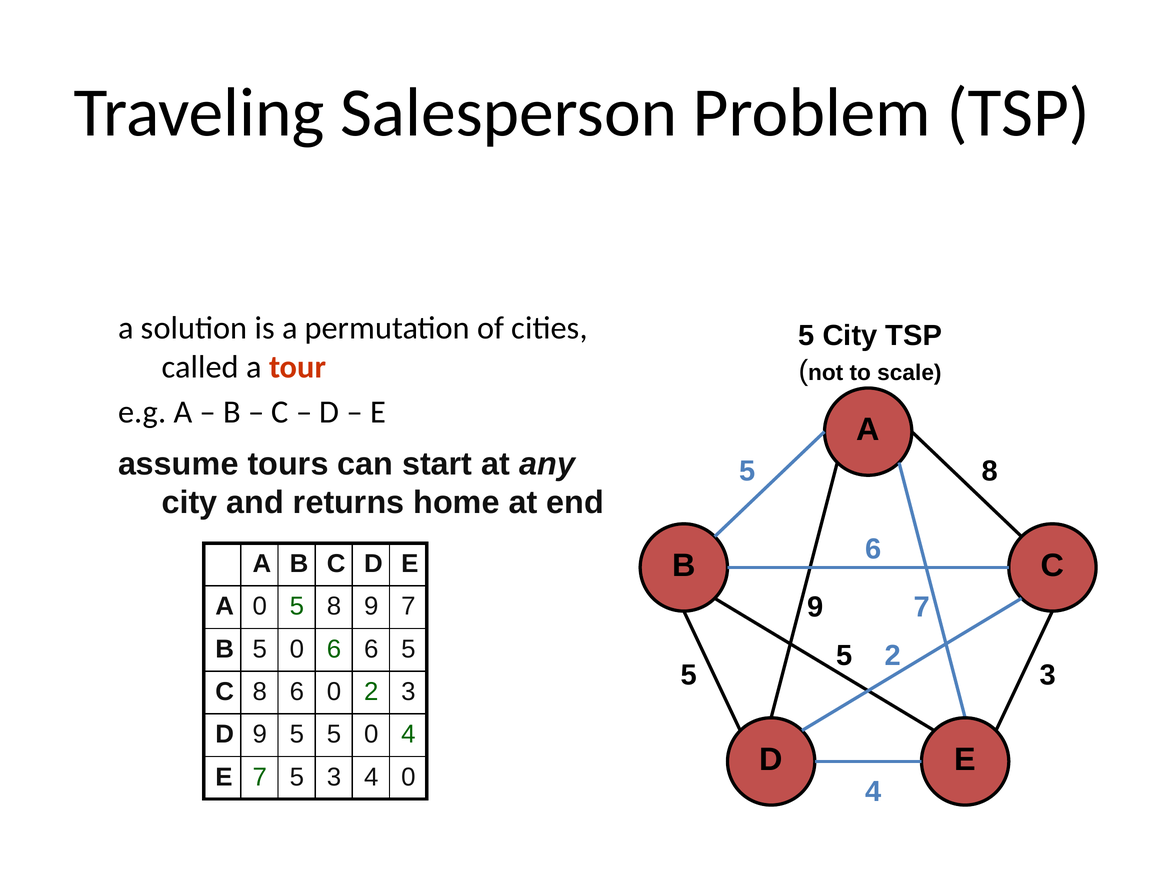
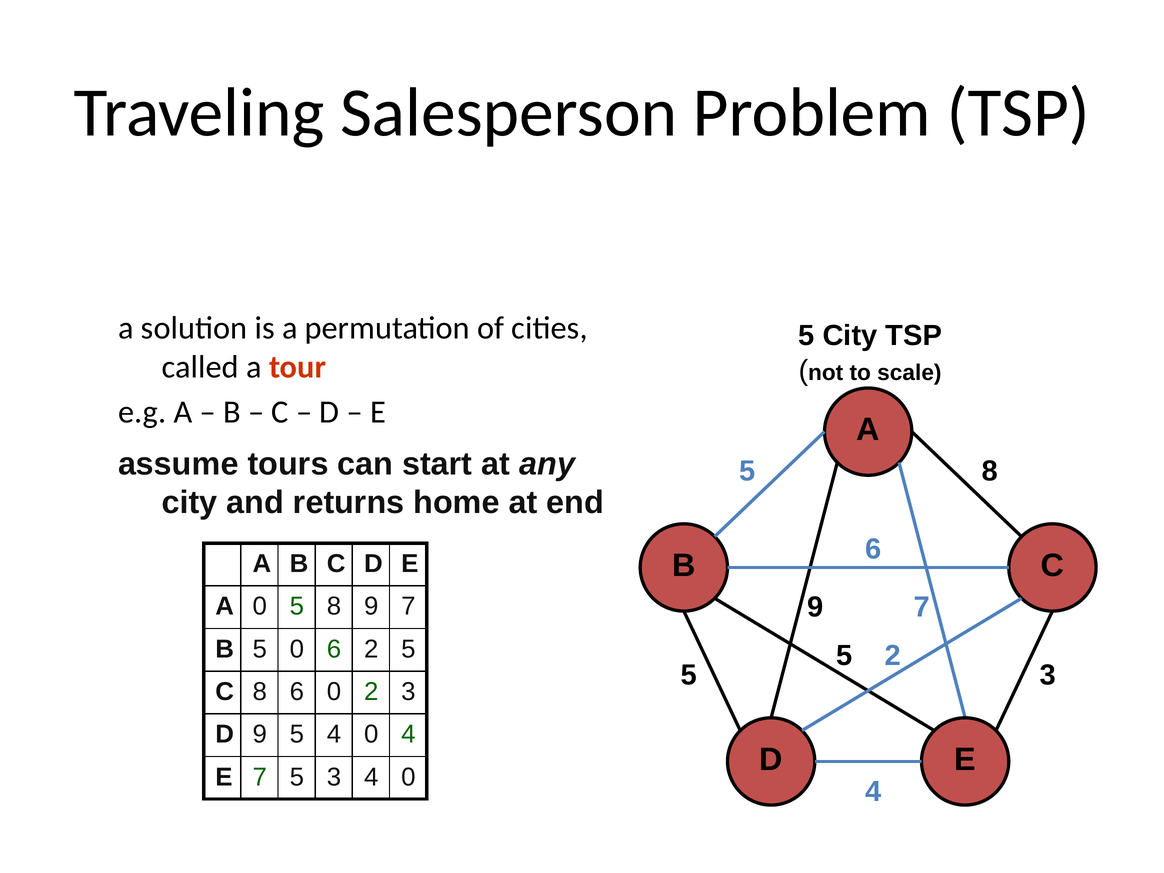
6 6: 6 -> 2 (371, 649)
5 5: 5 -> 4 (334, 734)
